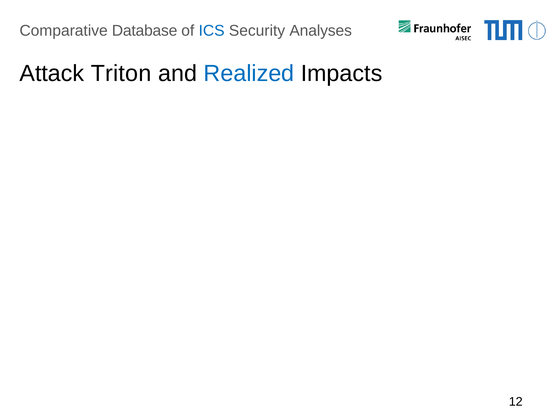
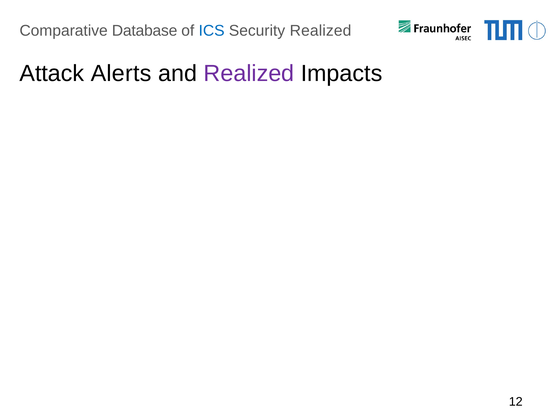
Security Analyses: Analyses -> Realized (321, 31)
Triton: Triton -> Alerts (121, 73)
Realized colour: blue -> purple (249, 73)
